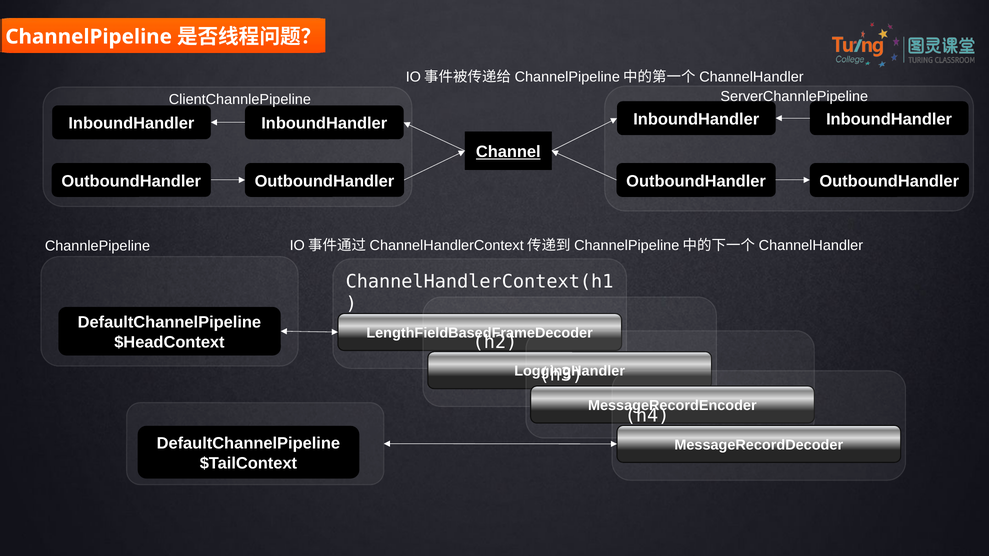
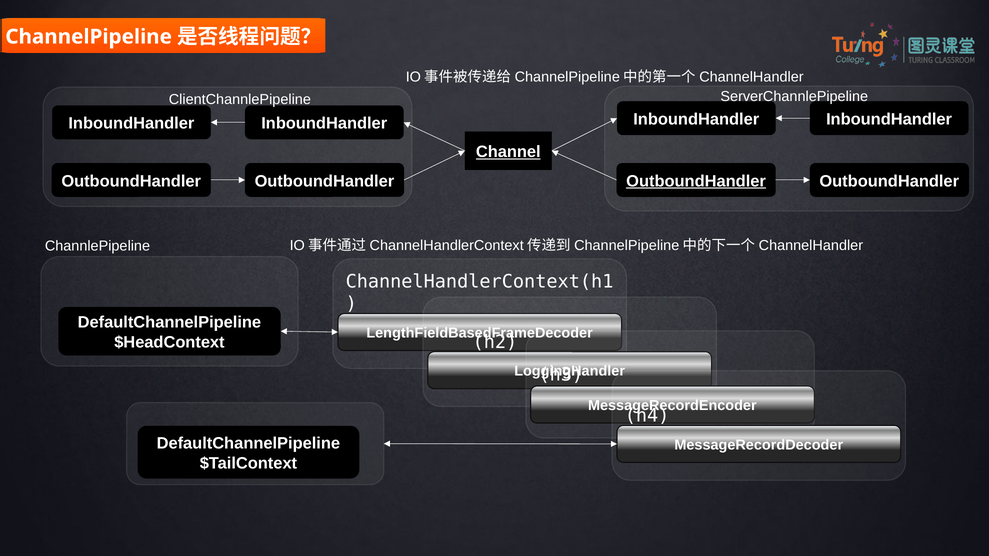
OutboundHandler underline: none -> present (696, 181)
